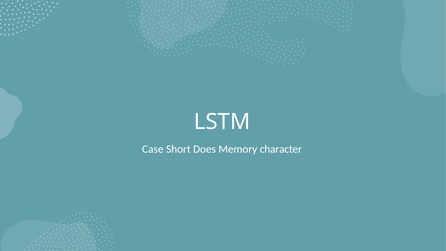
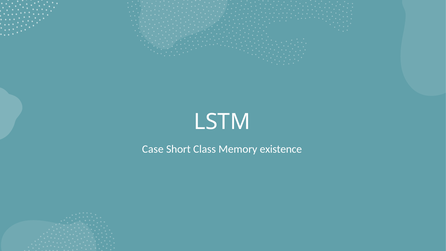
Does: Does -> Class (205, 149)
character: character -> existence (281, 149)
